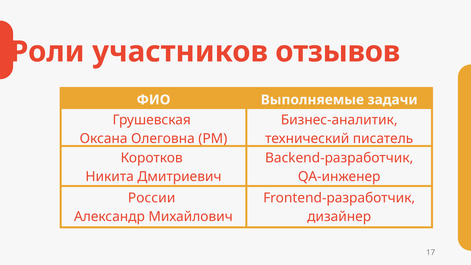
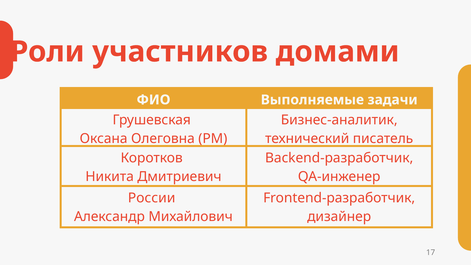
отзывов: отзывов -> домами (338, 52)
